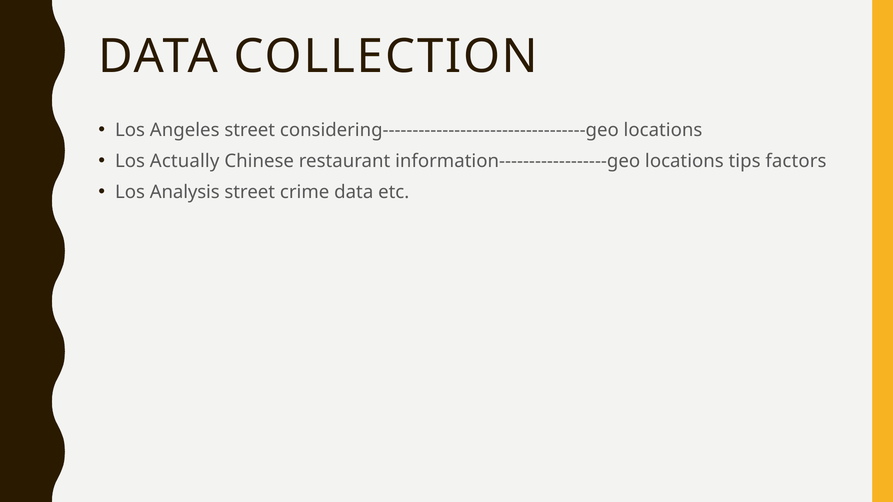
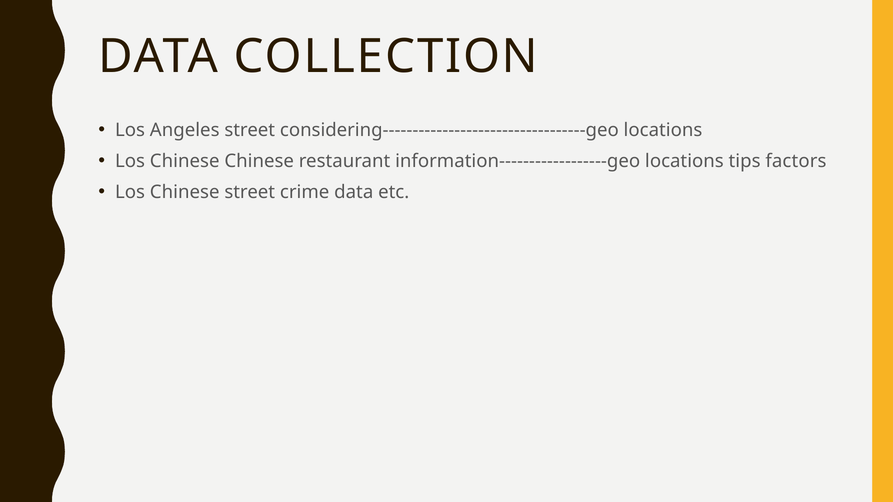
Actually: Actually -> Chinese (185, 161)
Analysis: Analysis -> Chinese (185, 192)
